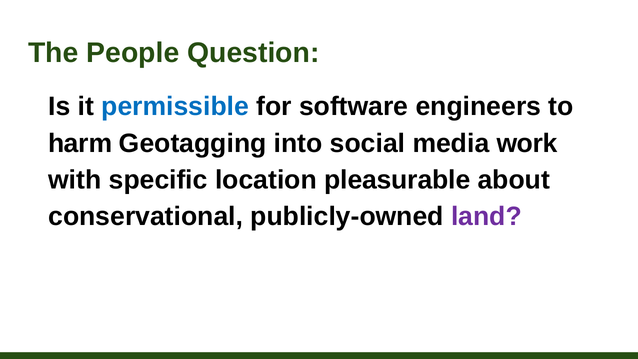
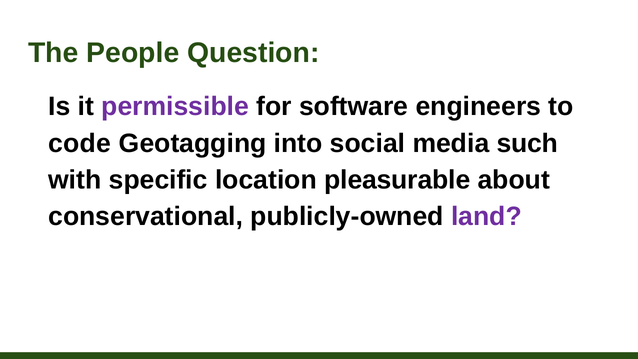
permissible colour: blue -> purple (175, 107)
harm: harm -> code (80, 143)
work: work -> such (527, 143)
